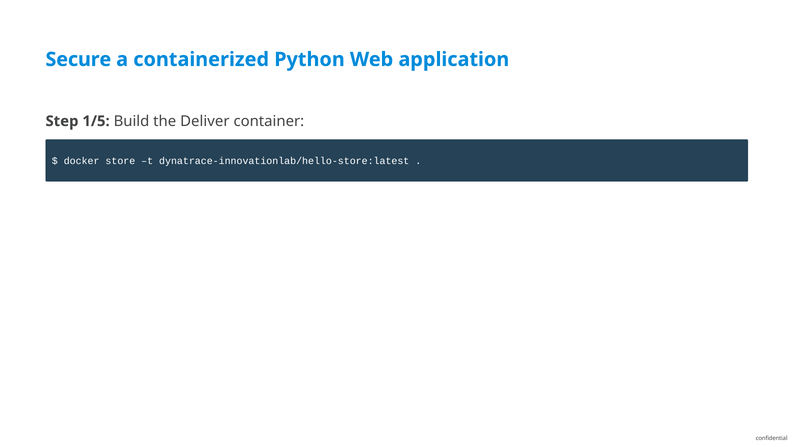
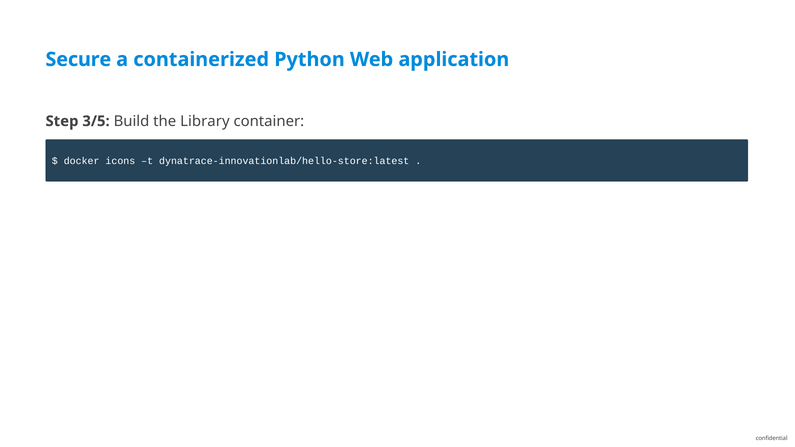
1/5: 1/5 -> 3/5 (96, 121)
Deliver: Deliver -> Library (205, 121)
store: store -> icons (120, 161)
